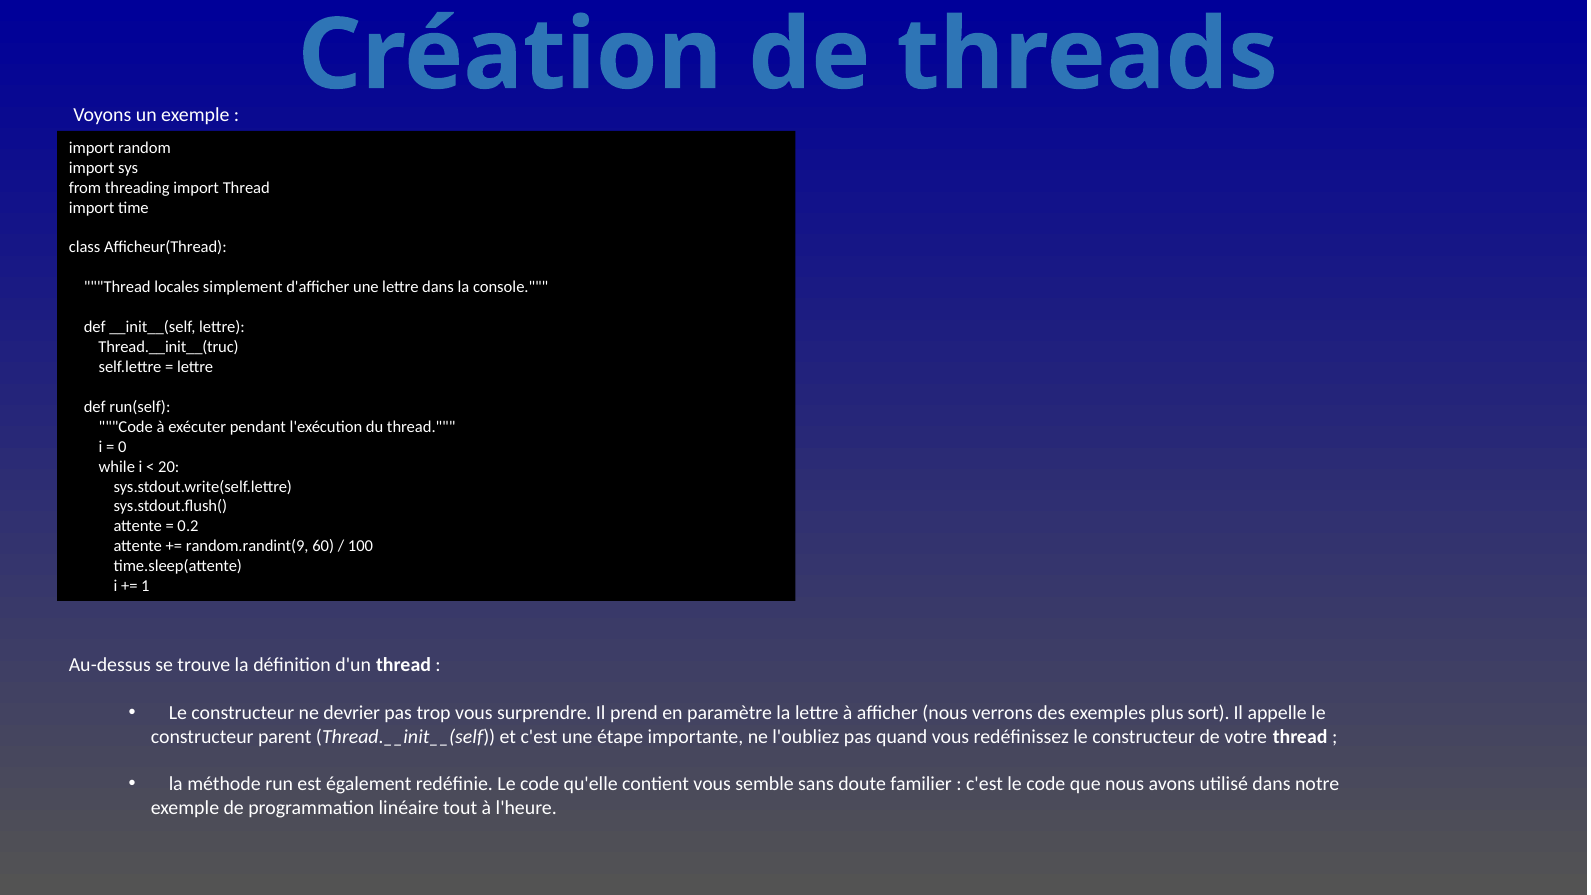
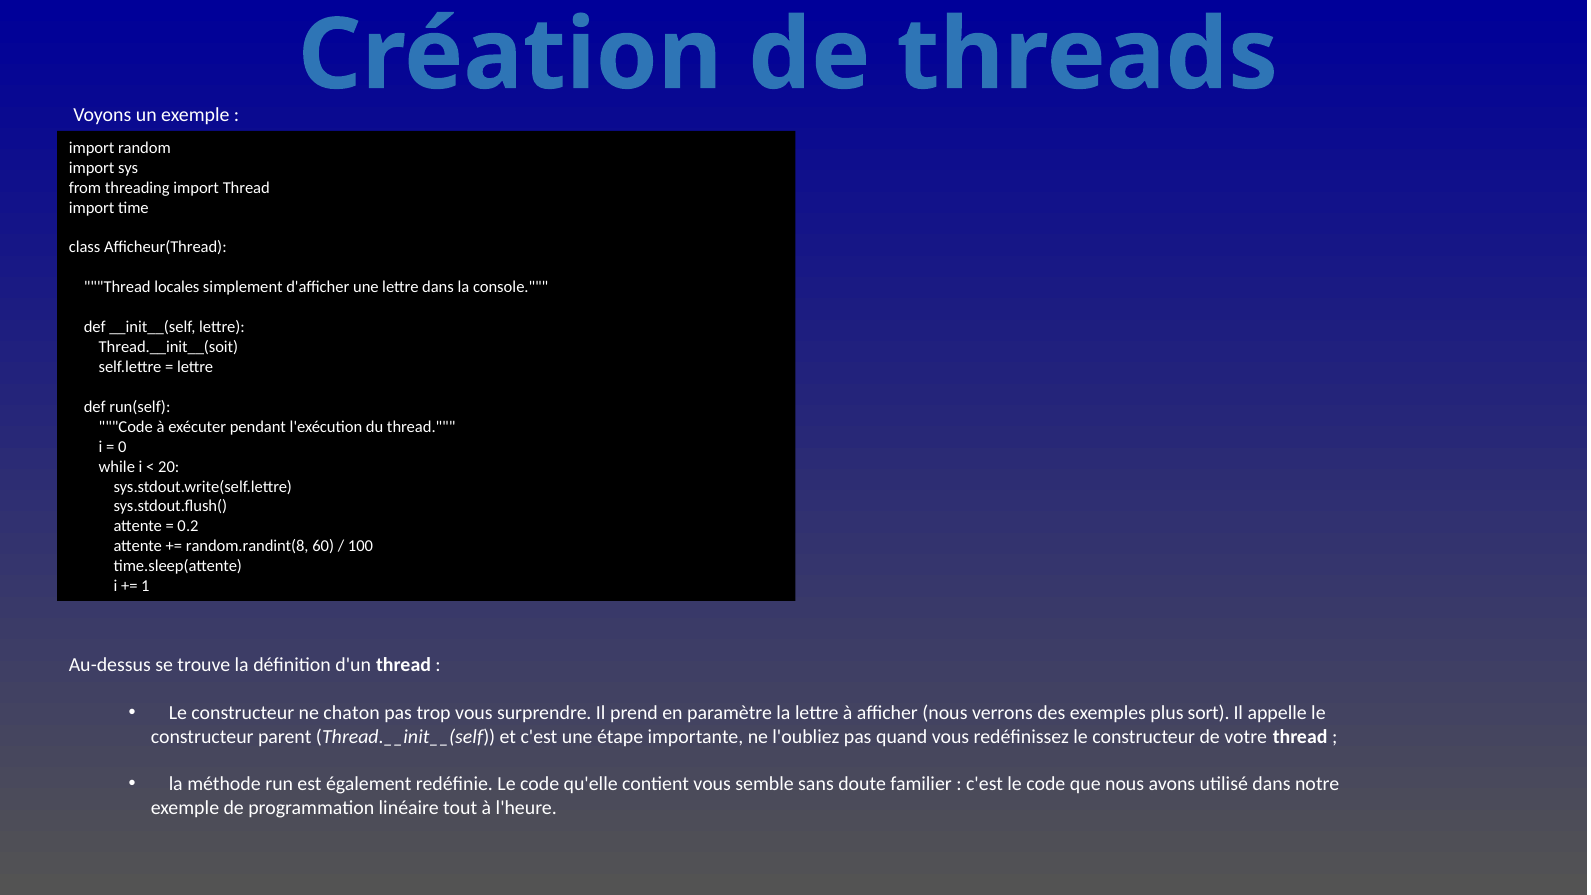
Thread.__init__(truc: Thread.__init__(truc -> Thread.__init__(soit (168, 347)
random.randint(9: random.randint(9 -> random.randint(8 (247, 546)
devrier: devrier -> chaton (352, 713)
